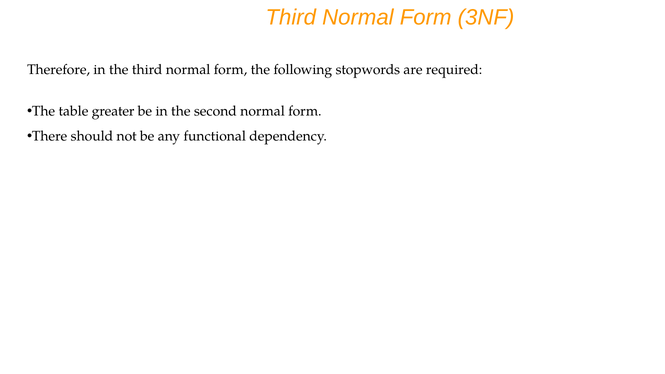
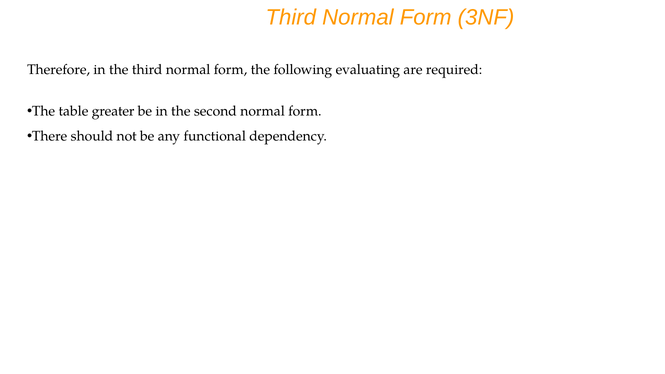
stopwords: stopwords -> evaluating (368, 70)
